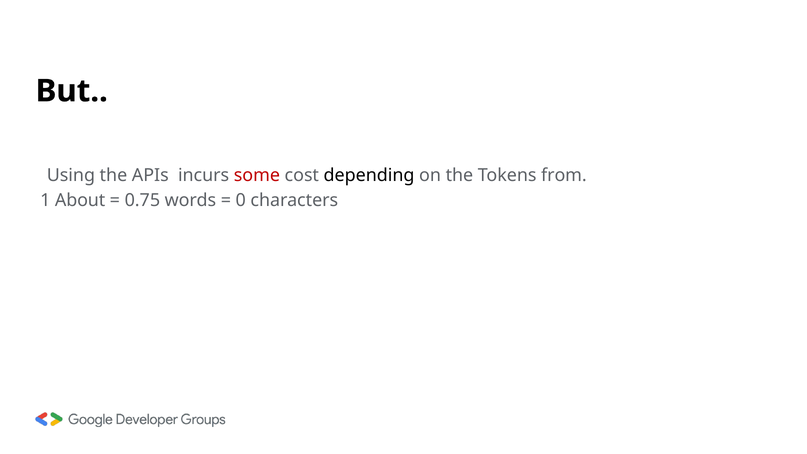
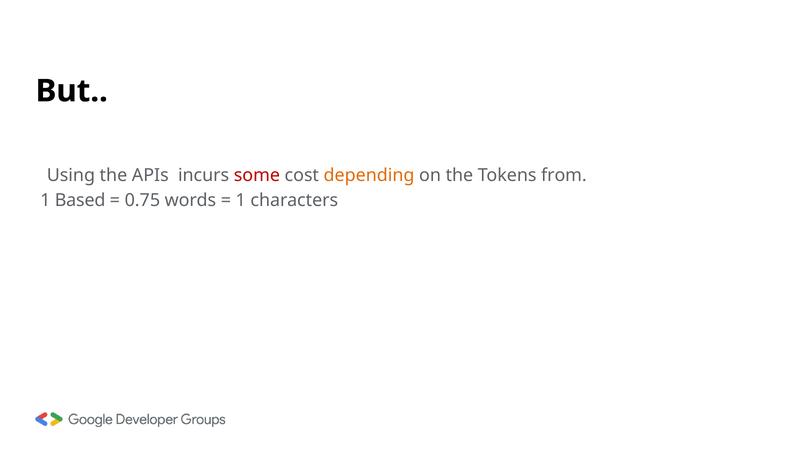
depending colour: black -> orange (369, 176)
About: About -> Based (80, 200)
0: 0 -> 1 (241, 200)
